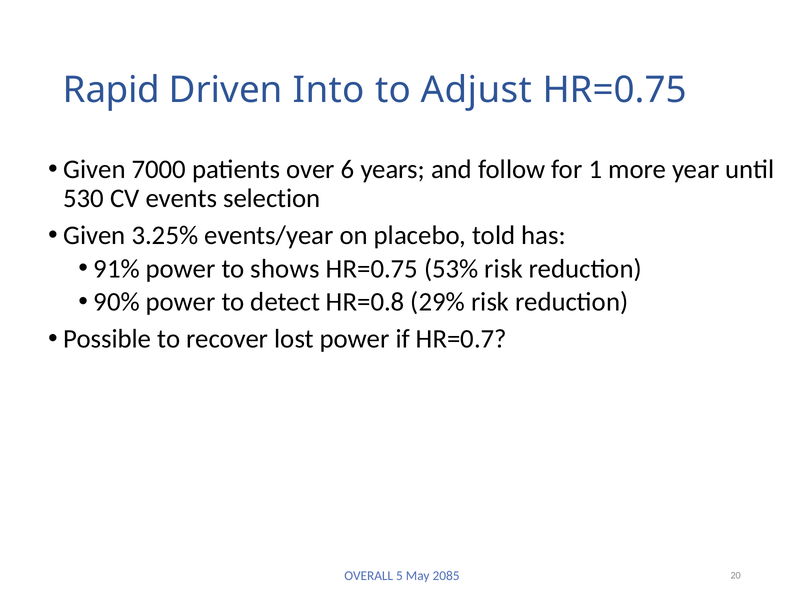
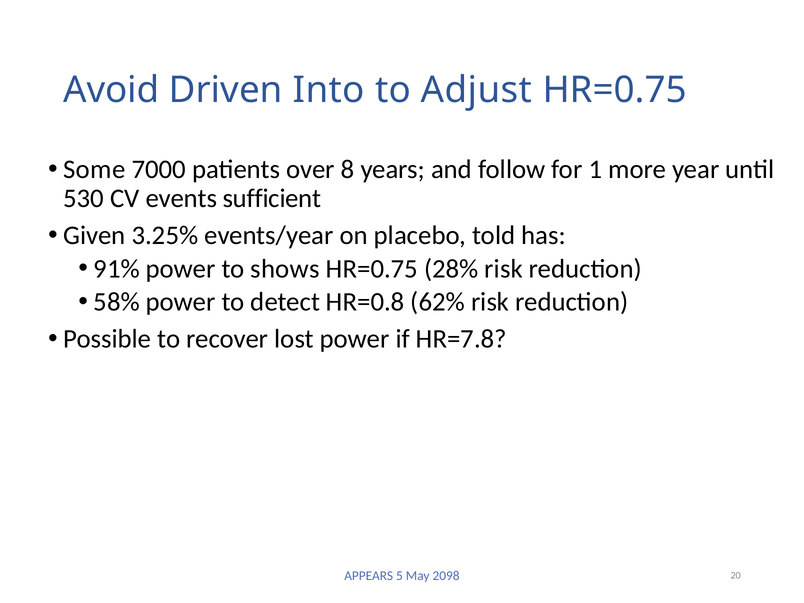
Rapid: Rapid -> Avoid (111, 90)
Given: Given -> Some (94, 169)
6: 6 -> 8 (348, 169)
selection: selection -> sufficient (272, 198)
53%: 53% -> 28% (451, 269)
90%: 90% -> 58% (117, 302)
29%: 29% -> 62% (438, 302)
HR=0.7: HR=0.7 -> HR=7.8 (461, 339)
OVERALL: OVERALL -> APPEARS (369, 576)
2085: 2085 -> 2098 (446, 576)
